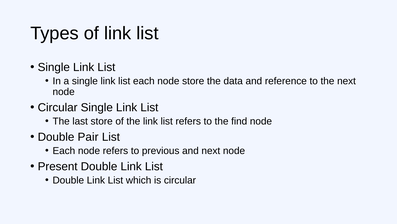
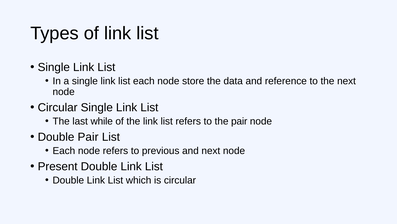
last store: store -> while (102, 121)
the find: find -> pair (239, 121)
